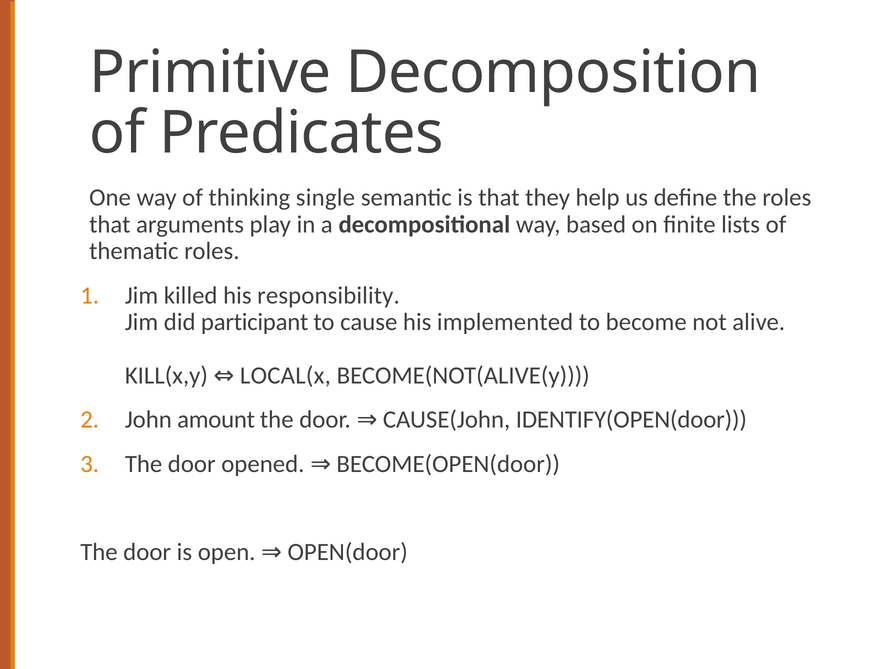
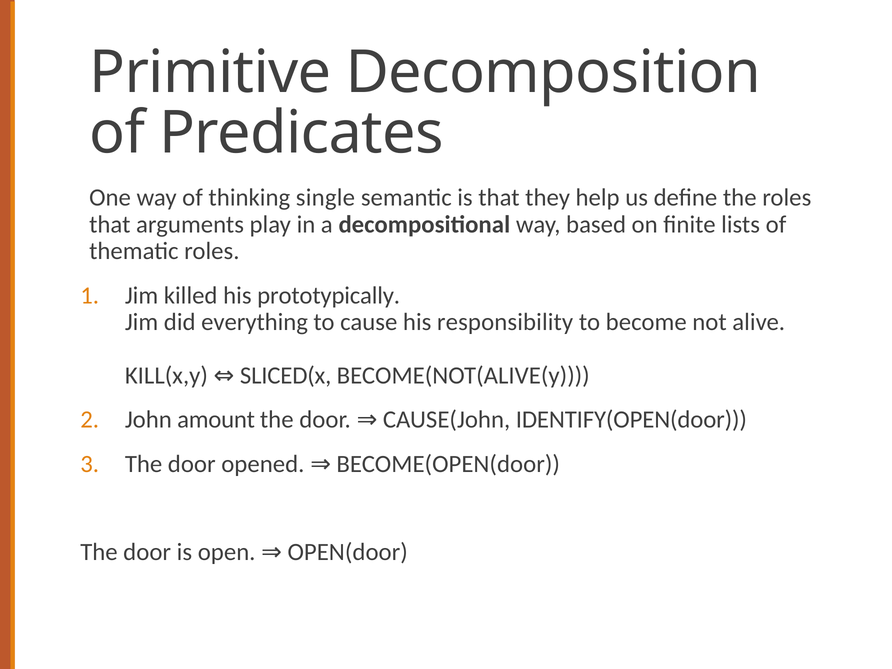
responsibility: responsibility -> prototypically (329, 295)
participant: participant -> everything (255, 322)
implemented: implemented -> responsibility (505, 322)
LOCAL(x: LOCAL(x -> SLICED(x (286, 376)
